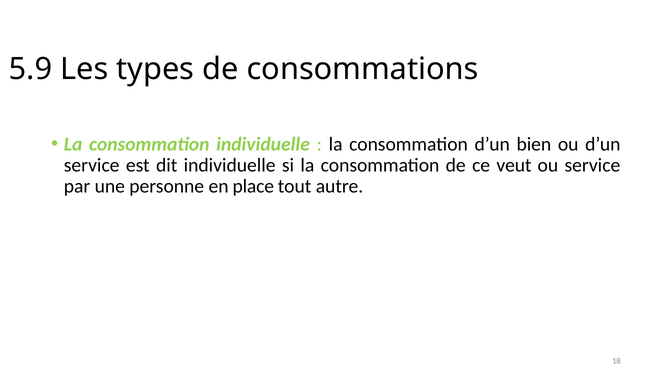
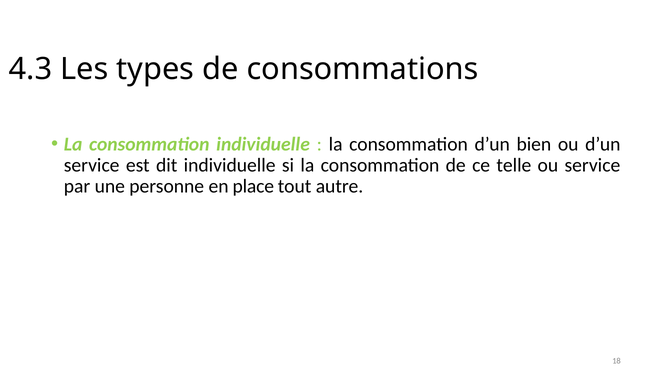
5.9: 5.9 -> 4.3 (30, 69)
veut: veut -> telle (514, 165)
